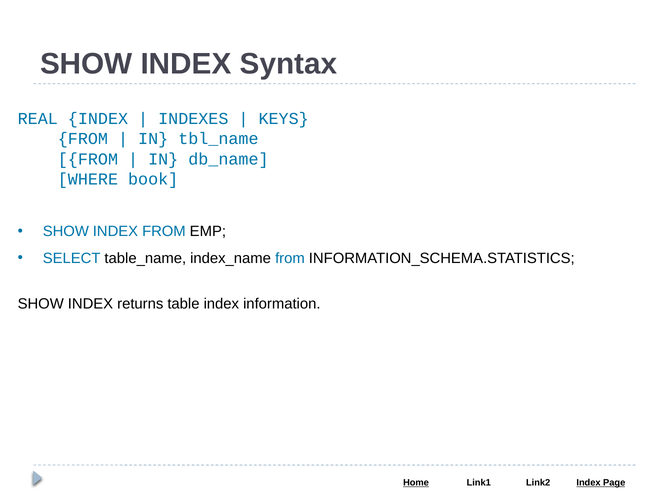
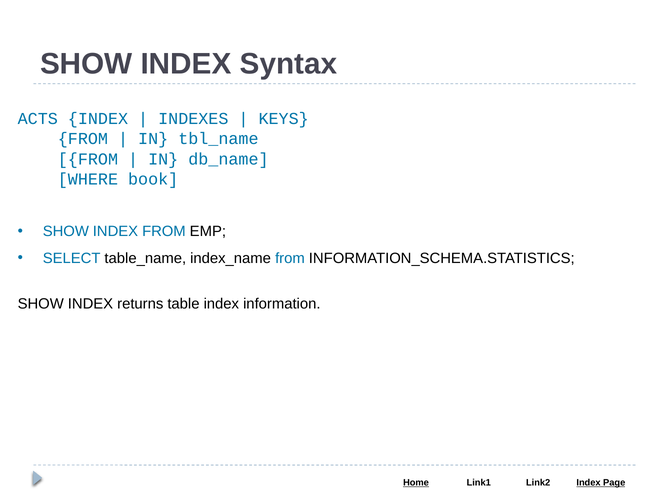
REAL: REAL -> ACTS (38, 119)
